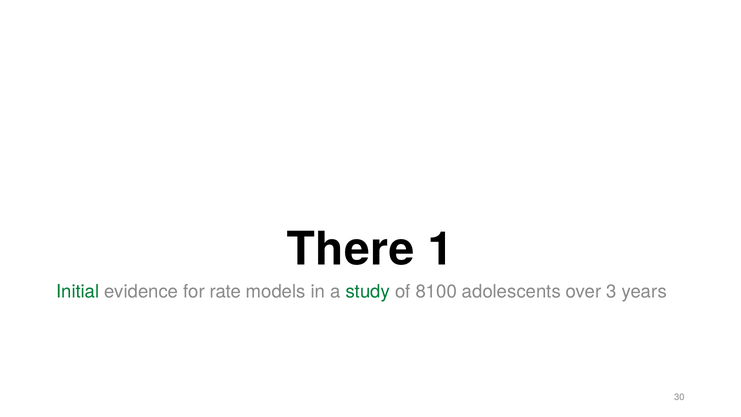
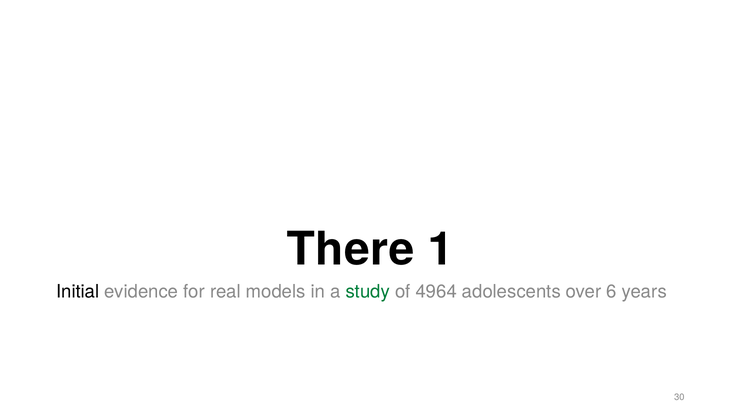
Initial colour: green -> black (78, 292)
rate: rate -> real (225, 292)
8100: 8100 -> 4964 (436, 292)
3: 3 -> 6 (612, 292)
